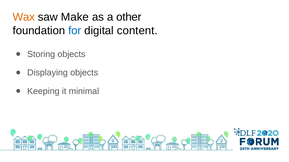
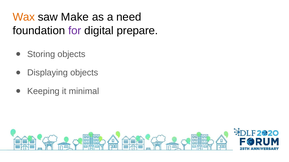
other: other -> need (129, 17)
for colour: blue -> purple (75, 31)
content: content -> prepare (137, 31)
